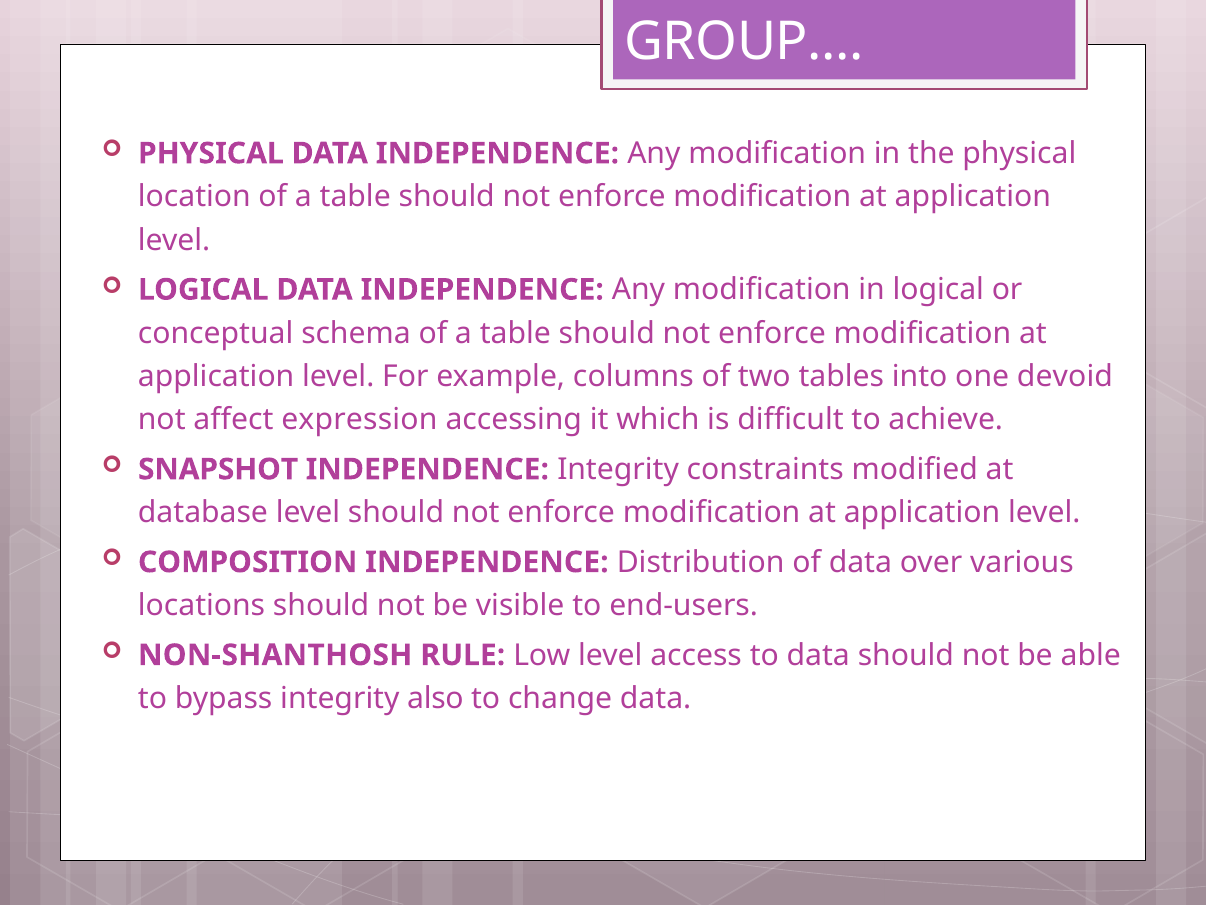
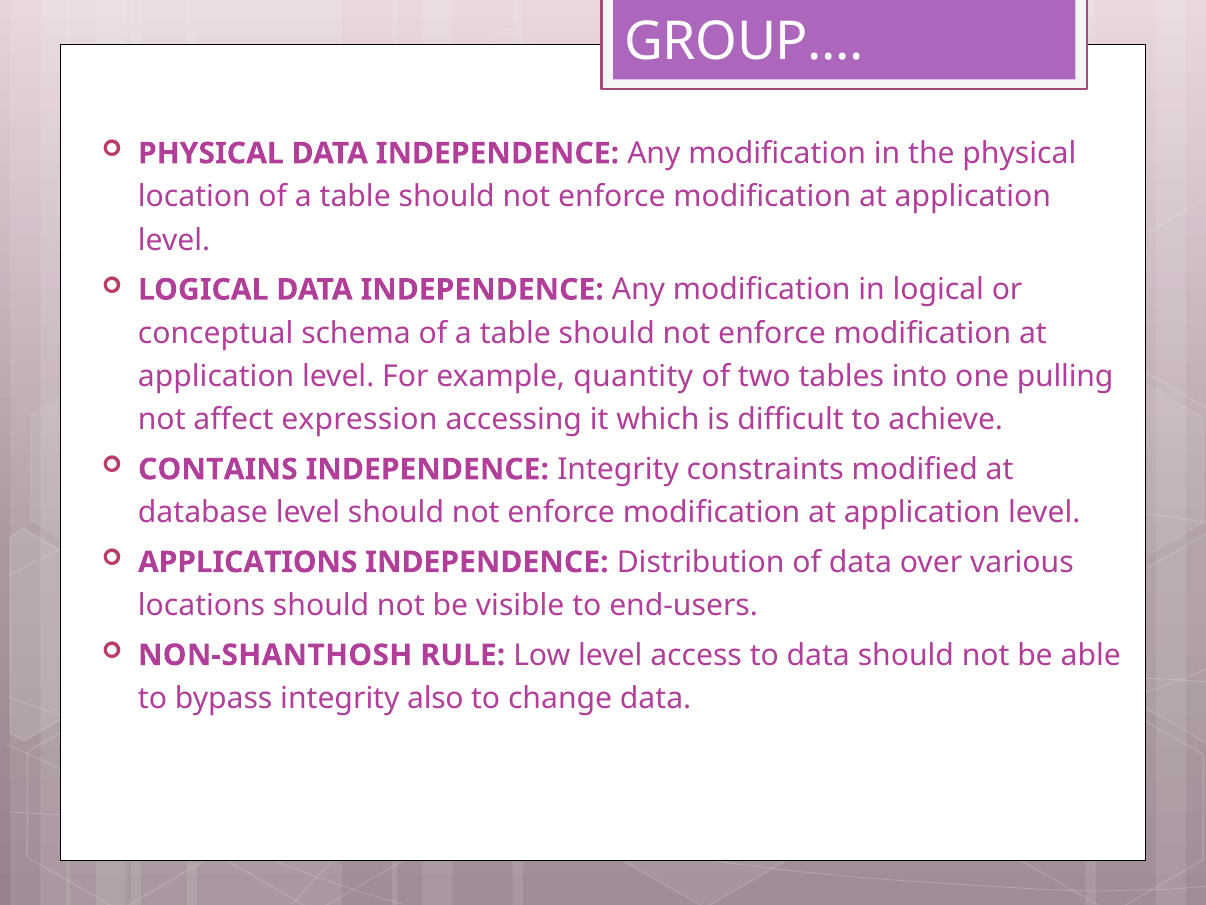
columns: columns -> quantity (633, 376)
devoid: devoid -> pulling (1065, 376)
SNAPSHOT: SNAPSHOT -> CONTAINS (218, 469)
COMPOSITION: COMPOSITION -> APPLICATIONS (248, 562)
